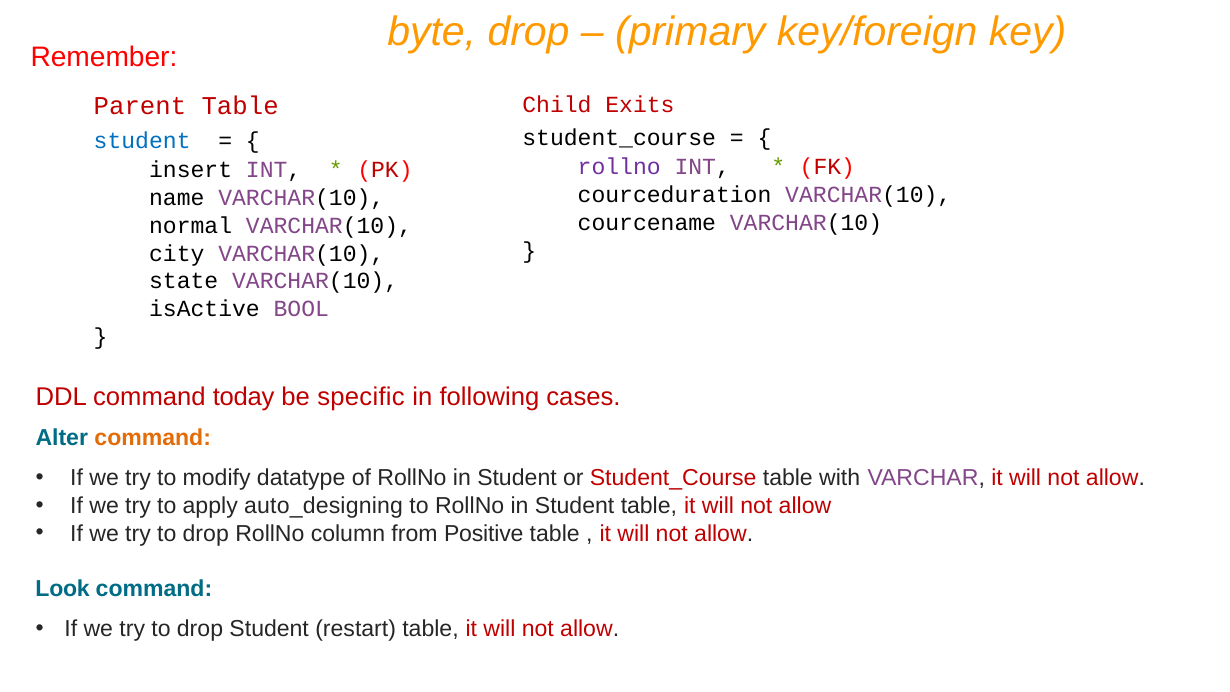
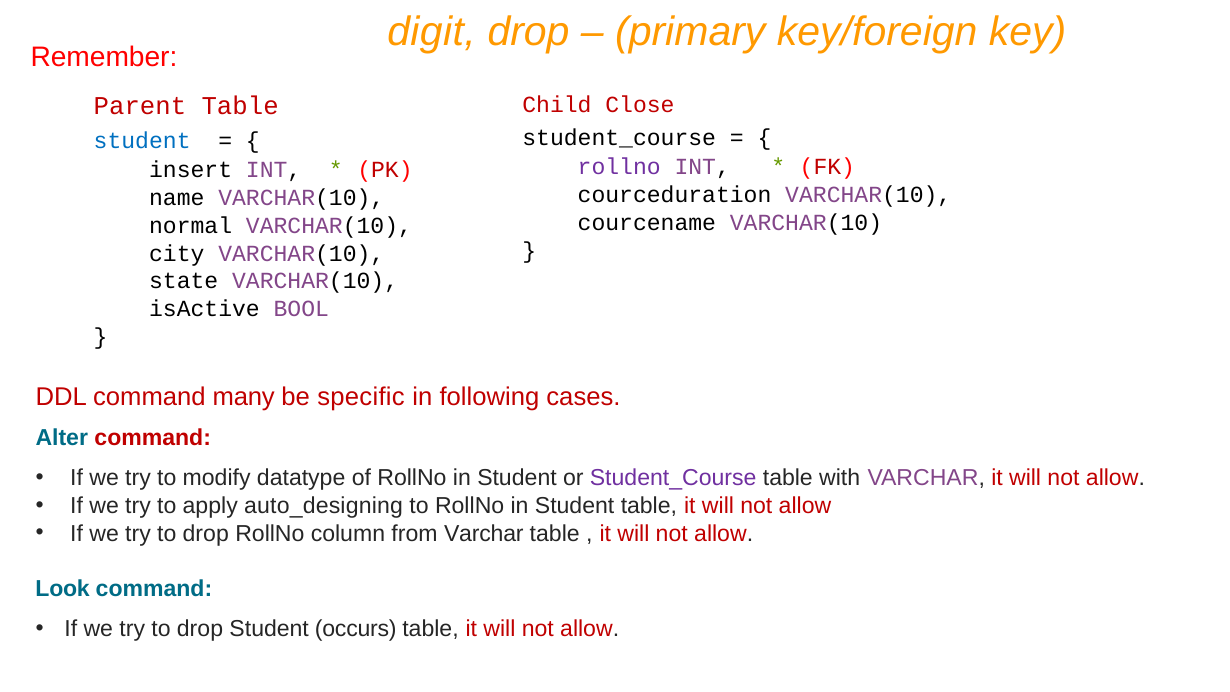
byte: byte -> digit (431, 32)
Exits: Exits -> Close (640, 104)
today: today -> many (244, 397)
command colour: orange -> red (153, 438)
Student_Course colour: red -> purple (673, 478)
from Positive: Positive -> Varchar (484, 533)
restart: restart -> occurs (356, 629)
